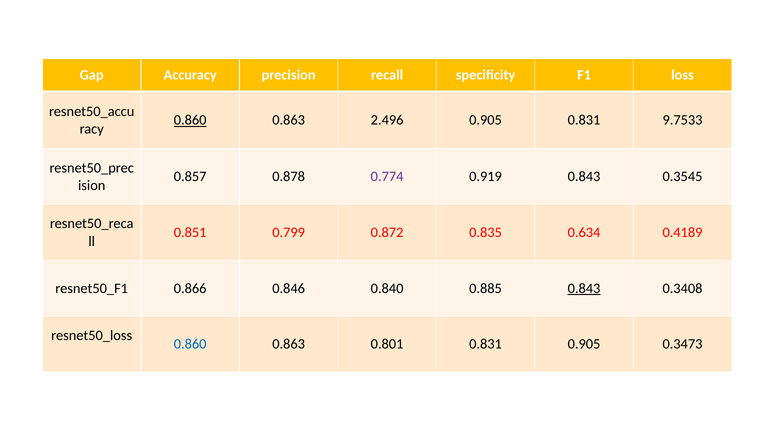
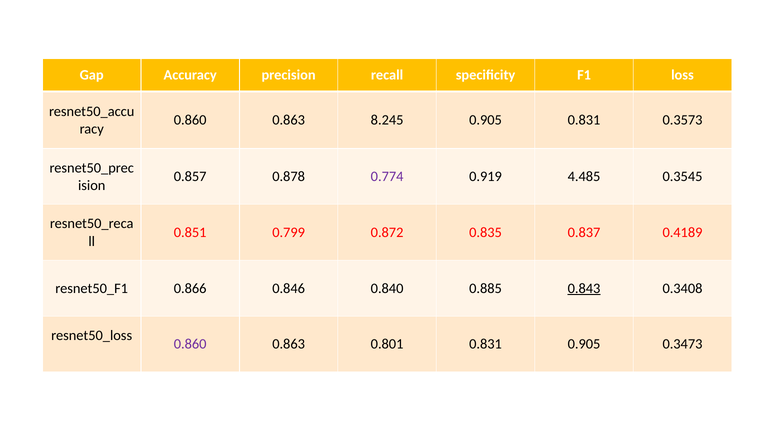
0.860 underline: present -> none (190, 120)
2.496: 2.496 -> 8.245 (387, 120)
9.7533: 9.7533 -> 0.3573 (683, 120)
0.919 0.843: 0.843 -> 4.485 (584, 177)
0.634: 0.634 -> 0.837 (584, 232)
0.860 colour: blue -> purple (190, 344)
